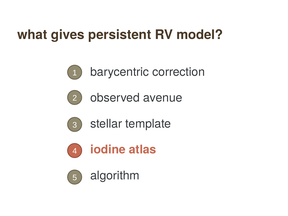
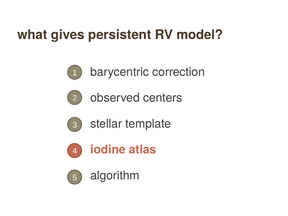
avenue: avenue -> centers (163, 98)
